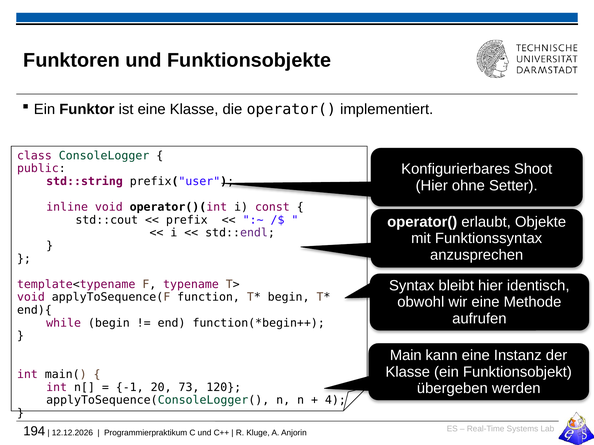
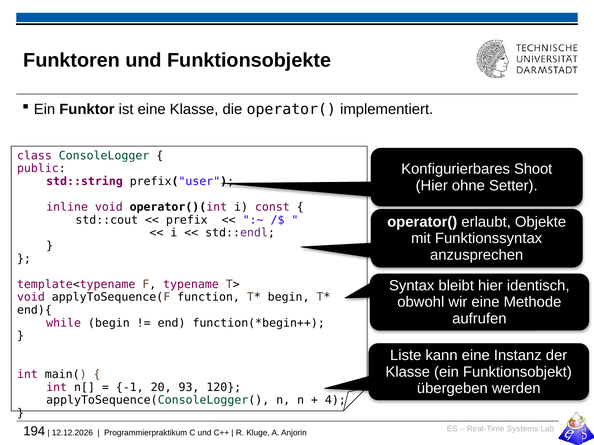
Main: Main -> Liste (406, 356)
73: 73 -> 93 (189, 388)
